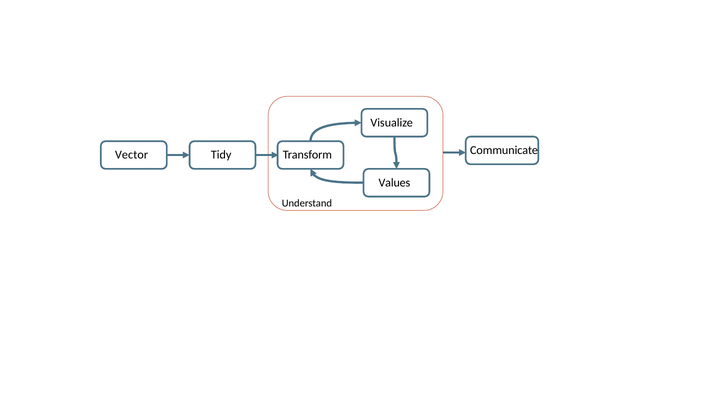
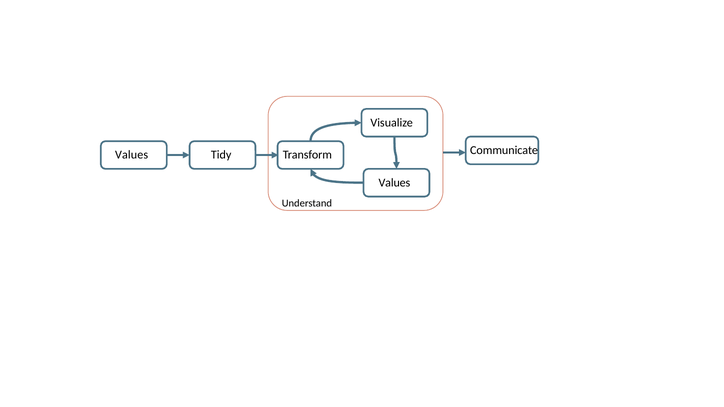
Vector: Vector -> Values (132, 155)
